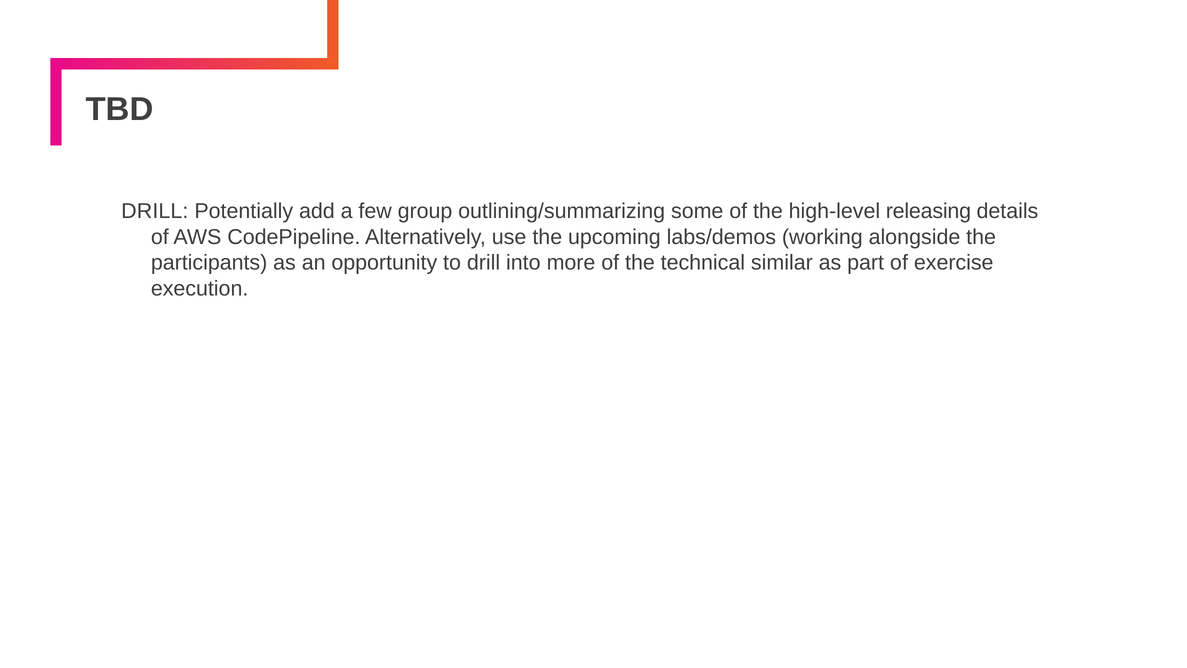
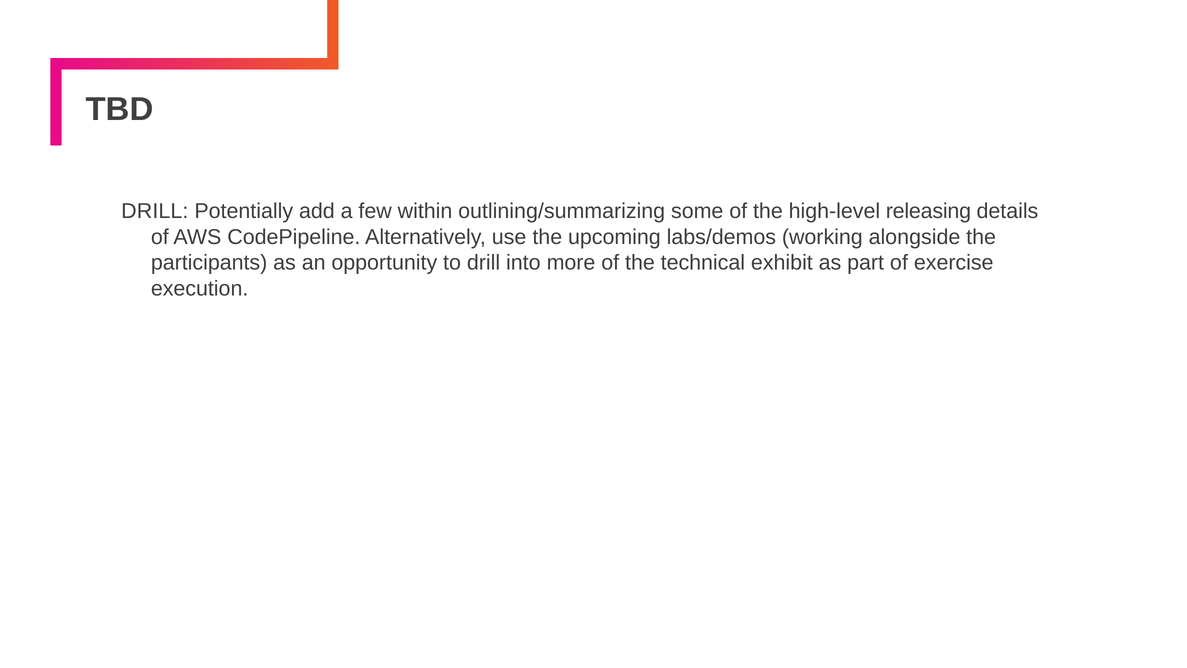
group: group -> within (425, 211)
similar: similar -> exhibit (782, 263)
